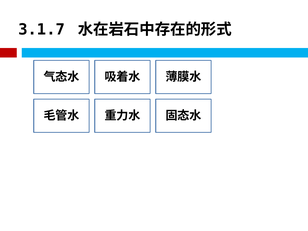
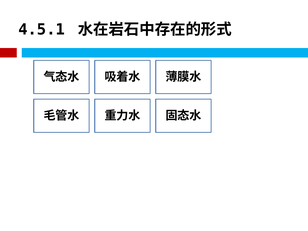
3.1.7: 3.1.7 -> 4.5.1 (42, 30)
